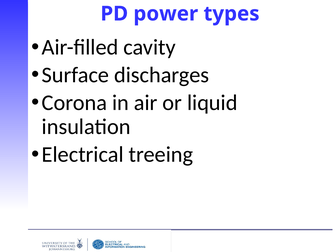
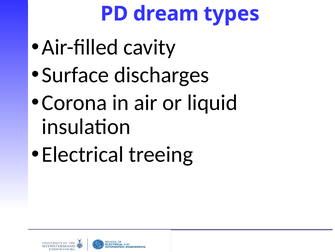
power: power -> dream (166, 14)
